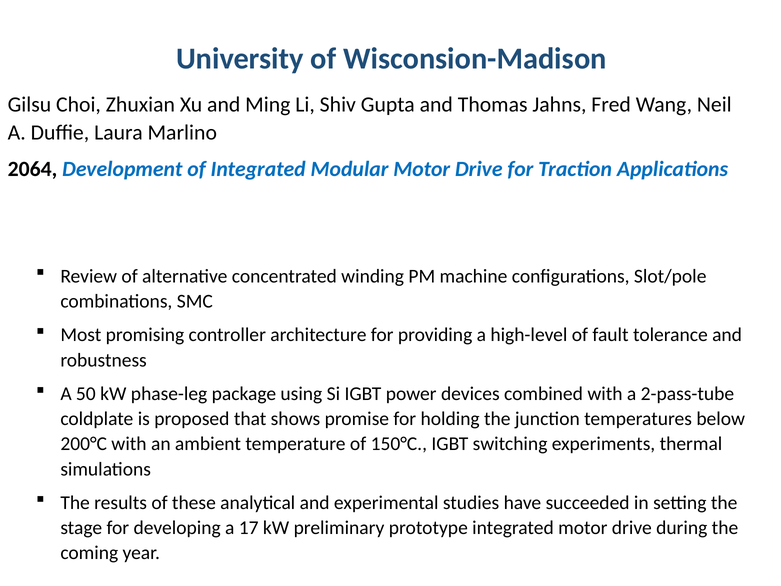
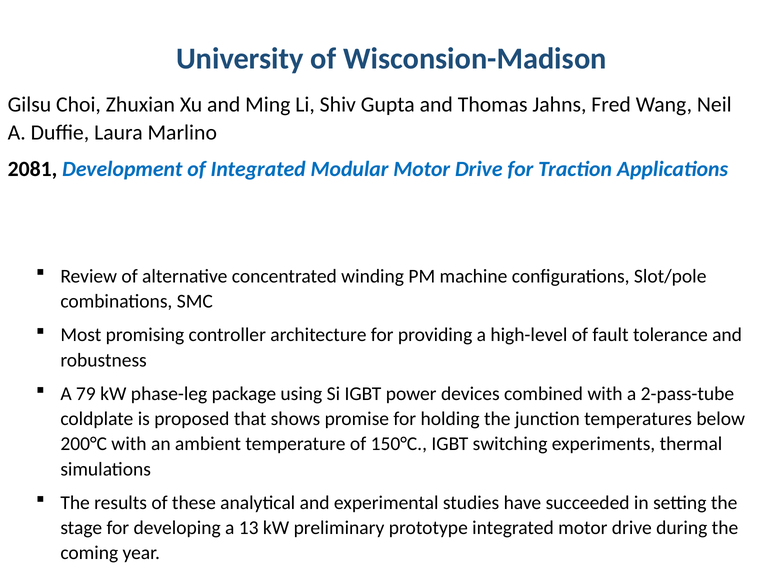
2064: 2064 -> 2081 (32, 169)
50: 50 -> 79 (86, 394)
17: 17 -> 13 (249, 528)
